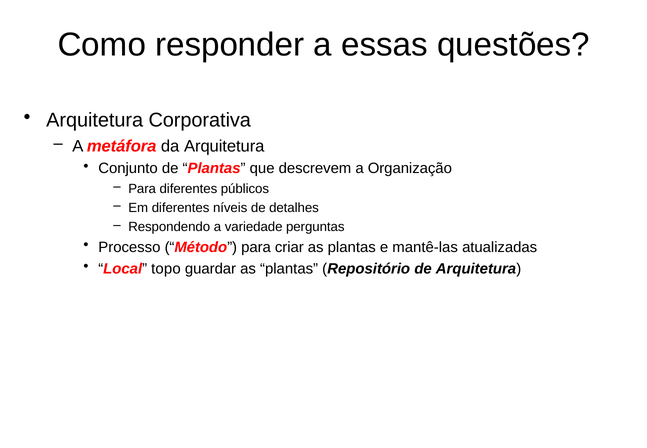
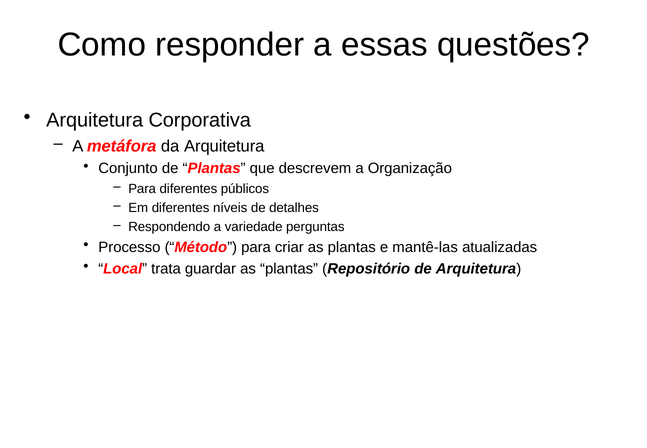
topo: topo -> trata (166, 269)
